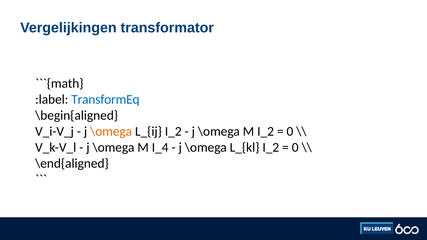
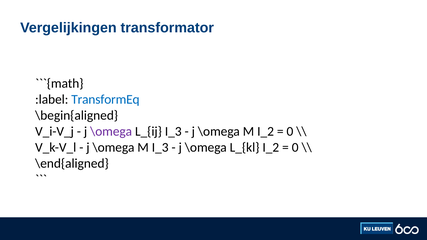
\omega colour: orange -> purple (111, 132)
L_{ij I_2: I_2 -> I_3 (173, 132)
M I_4: I_4 -> I_3 (160, 148)
